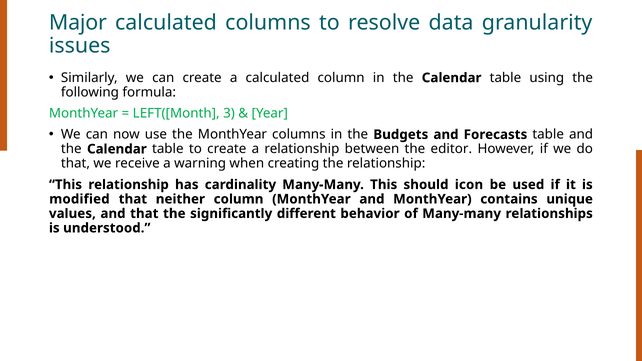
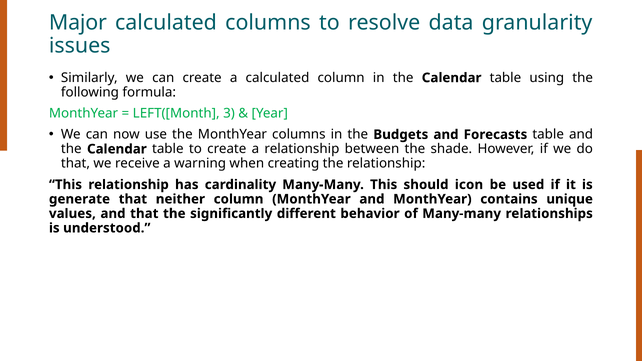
editor: editor -> shade (451, 149)
modified: modified -> generate (79, 199)
